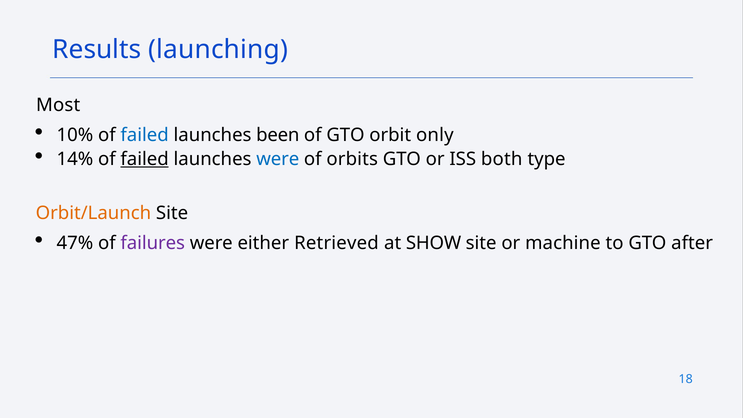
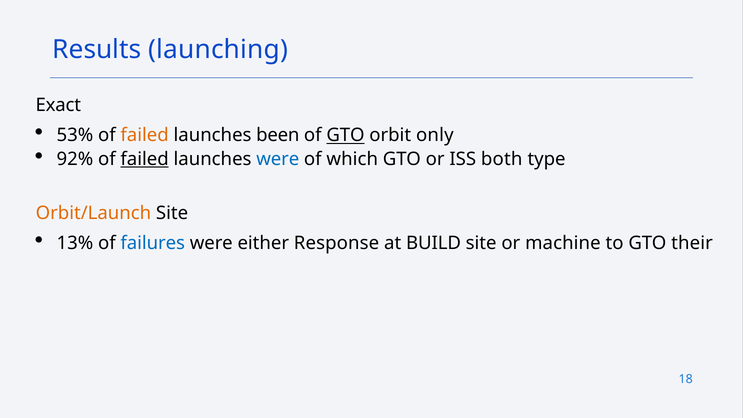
Most: Most -> Exact (58, 105)
10%: 10% -> 53% (75, 135)
failed colour: blue -> orange (145, 135)
GTO underline: none -> present (346, 135)
14%: 14% -> 92% (75, 159)
orbits: orbits -> which (352, 159)
47%: 47% -> 13% (75, 243)
failures colour: purple -> blue (153, 243)
Retrieved: Retrieved -> Response (337, 243)
SHOW: SHOW -> BUILD (434, 243)
after: after -> their (692, 243)
